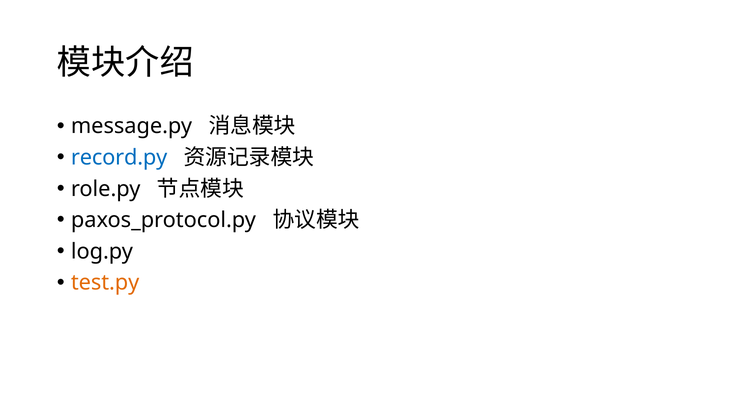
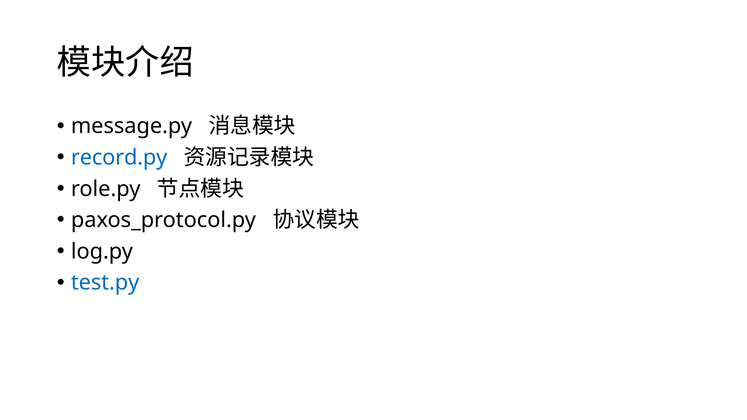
test.py colour: orange -> blue (105, 283)
